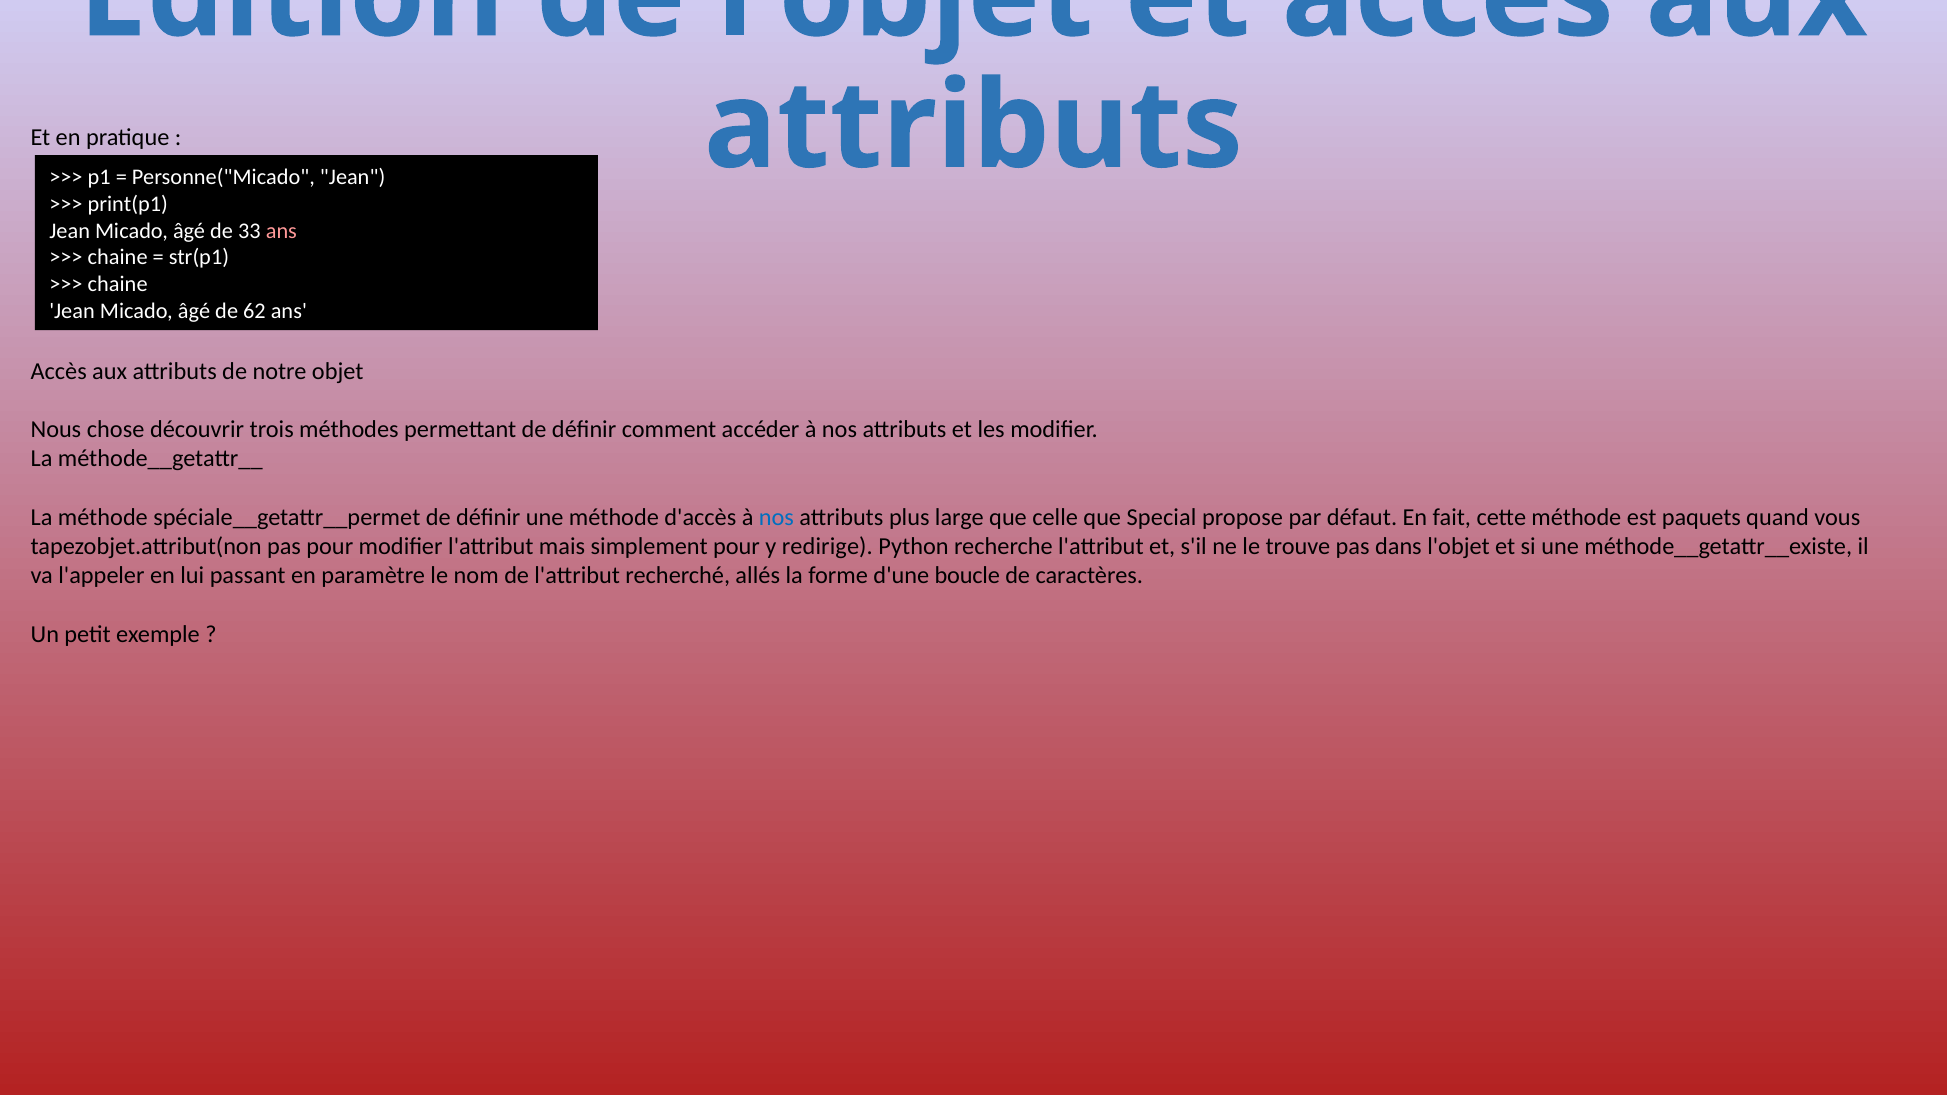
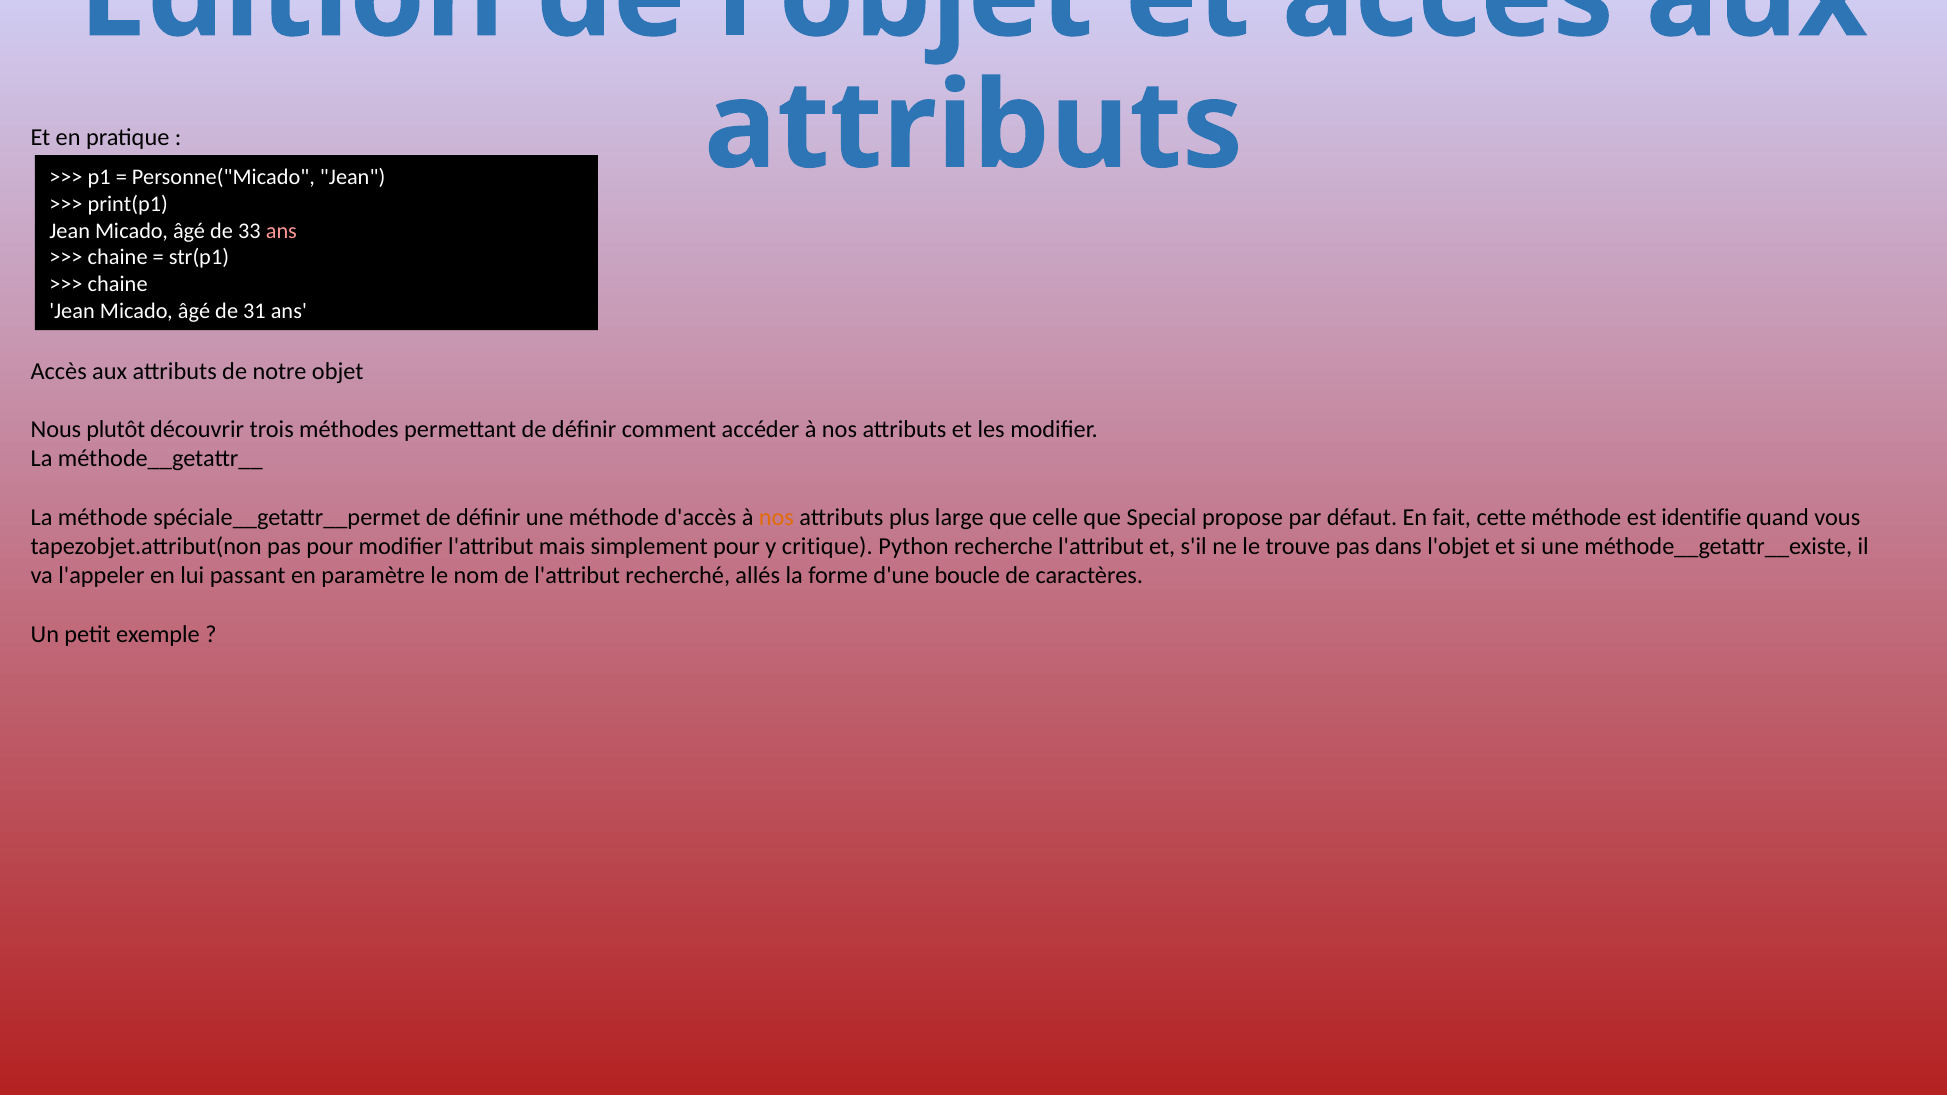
62: 62 -> 31 (254, 311)
chose: chose -> plutôt (116, 430)
nos colour: blue -> orange (776, 517)
paquets: paquets -> identifie (1701, 517)
redirige: redirige -> critique (827, 547)
